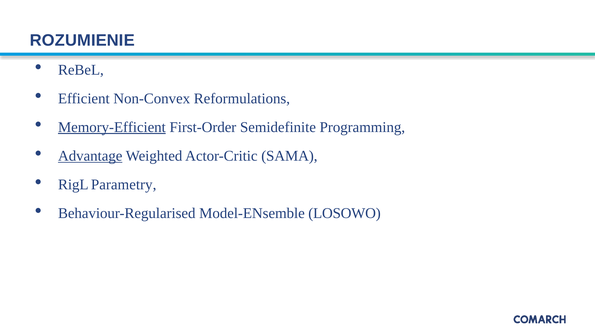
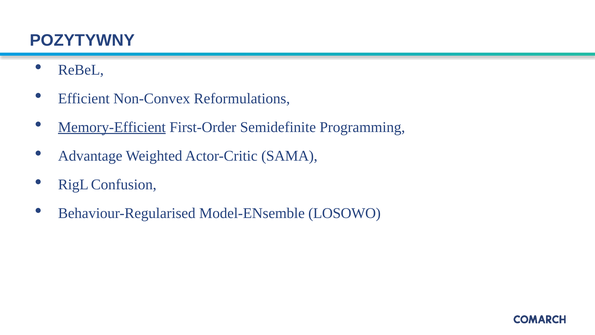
ROZUMIENIE: ROZUMIENIE -> POZYTYWNY (82, 40)
Advantage underline: present -> none (90, 156)
Parametry: Parametry -> Confusion (124, 184)
